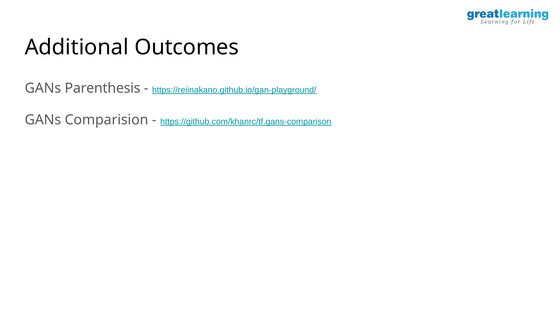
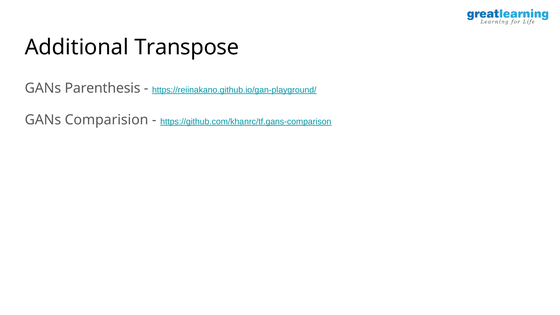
Outcomes: Outcomes -> Transpose (187, 47)
